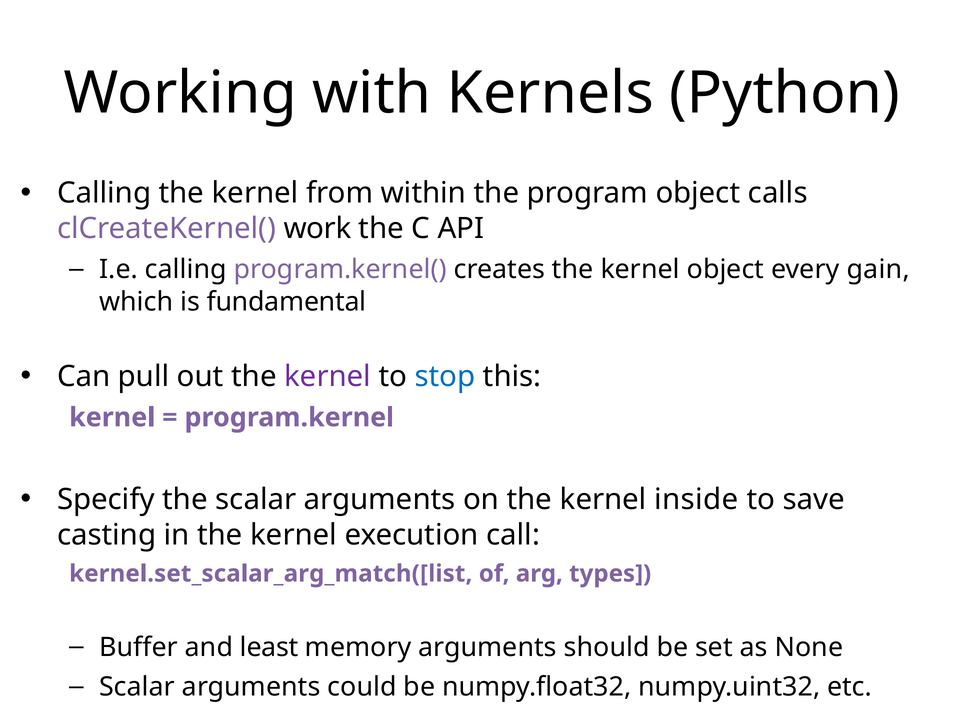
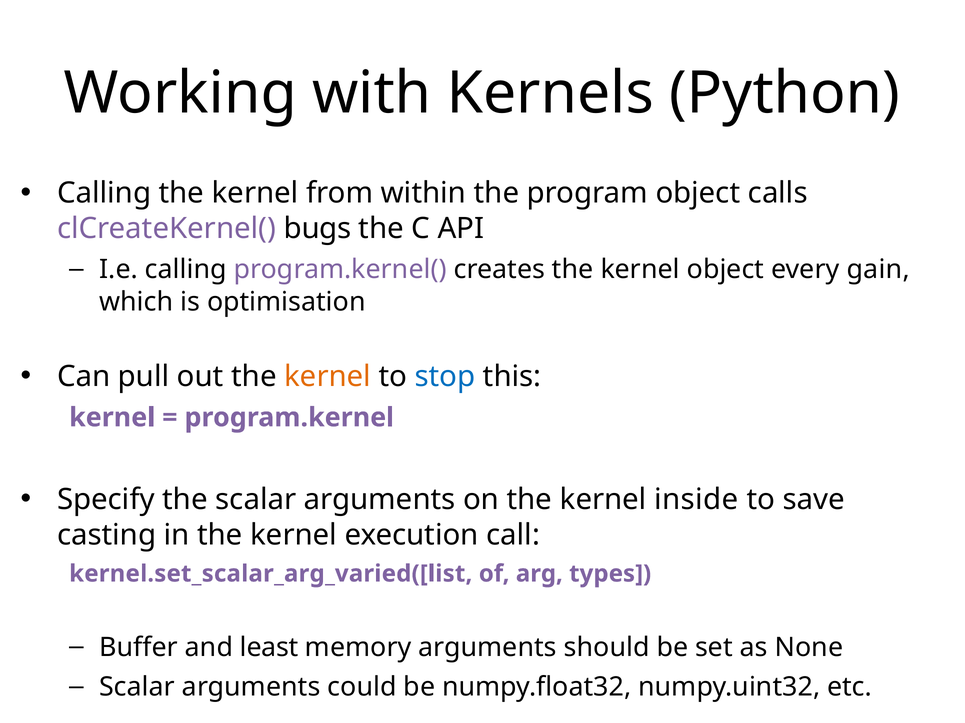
work: work -> bugs (318, 229)
fundamental: fundamental -> optimisation (286, 302)
kernel colour: purple -> orange (328, 377)
kernel.set_scalar_arg_match([list: kernel.set_scalar_arg_match([list -> kernel.set_scalar_arg_varied([list (271, 574)
